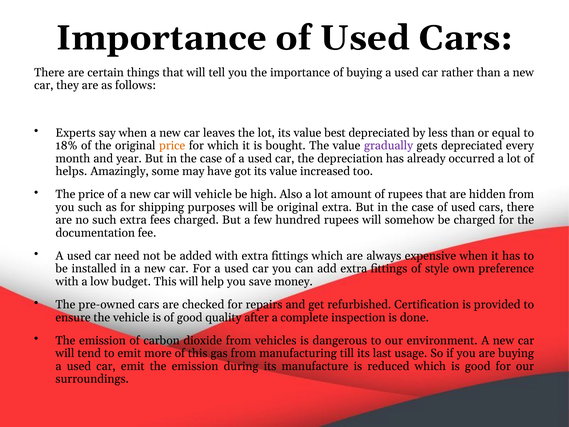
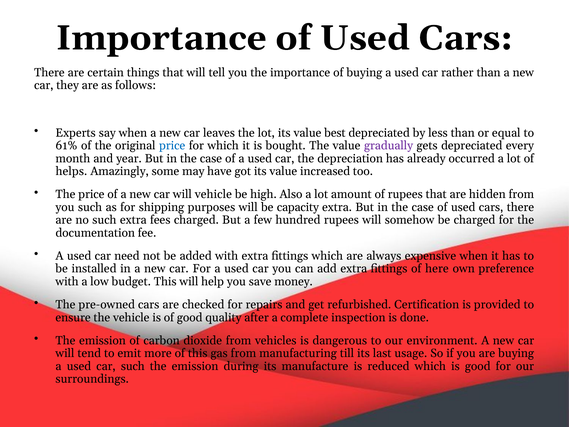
18%: 18% -> 61% (66, 146)
price colour: orange -> blue (172, 146)
be original: original -> capacity (298, 207)
style: style -> here (437, 269)
car emit: emit -> such (133, 366)
